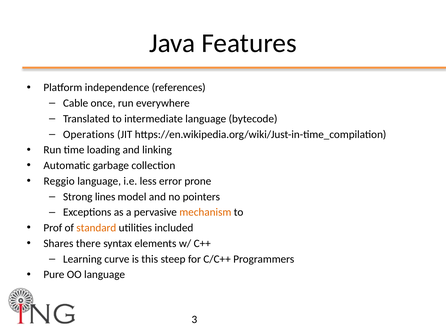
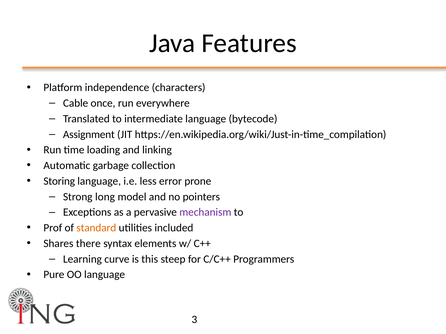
references: references -> characters (179, 88)
Operations: Operations -> Assignment (89, 135)
Reggio: Reggio -> Storing (59, 181)
lines: lines -> long (105, 197)
mechanism colour: orange -> purple (205, 213)
